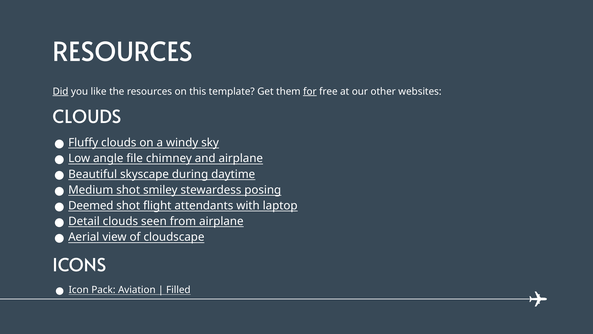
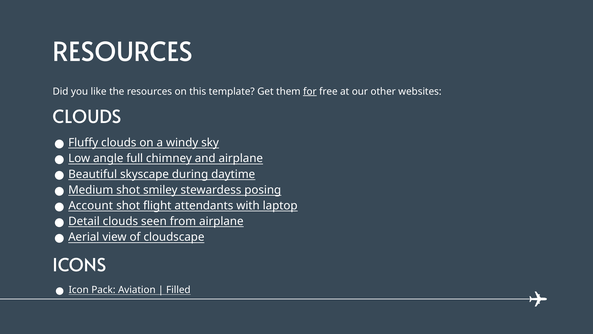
Did underline: present -> none (61, 91)
file: file -> full (135, 158)
Deemed: Deemed -> Account (91, 205)
